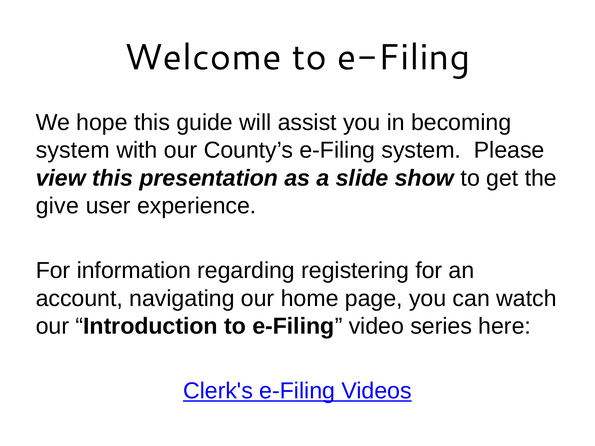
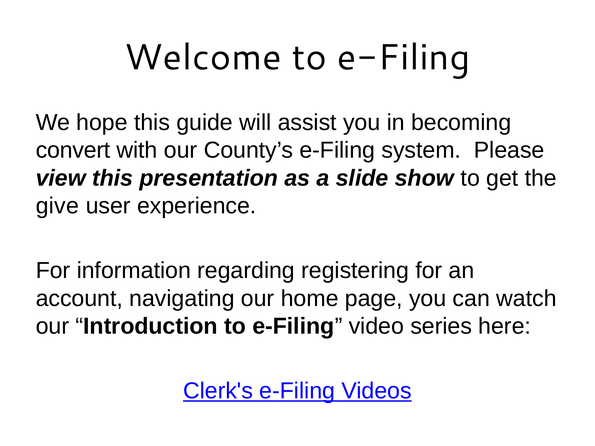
system: system -> convert (73, 150)
